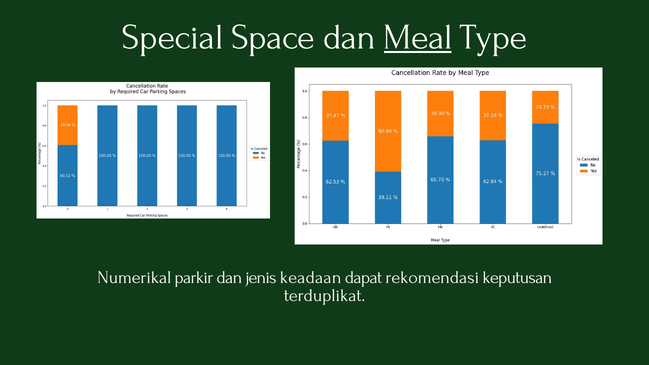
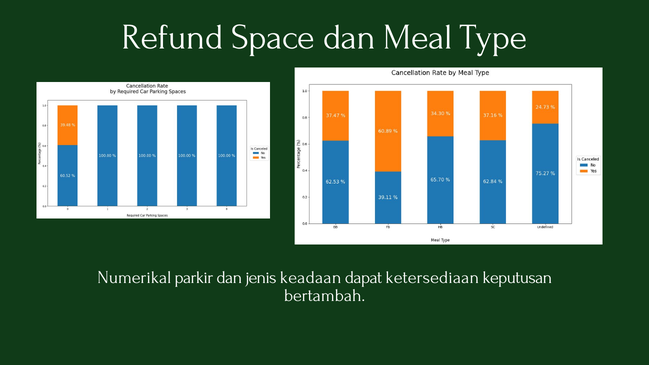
Special: Special -> Refund (173, 37)
Meal underline: present -> none (418, 37)
rekomendasi: rekomendasi -> ketersediaan (432, 277)
terduplikat: terduplikat -> bertambah (325, 295)
